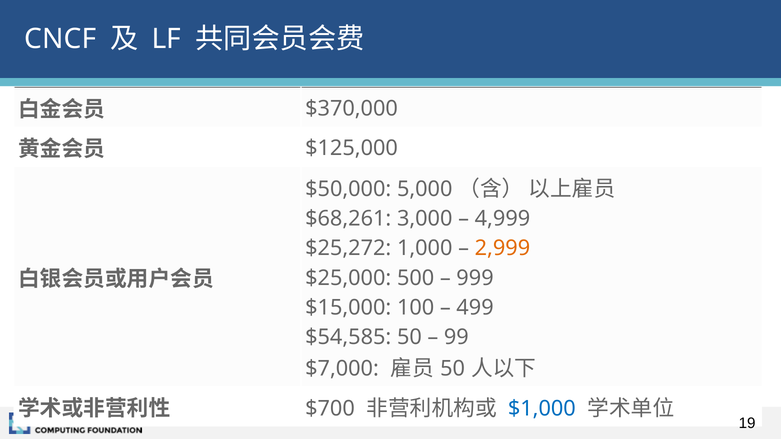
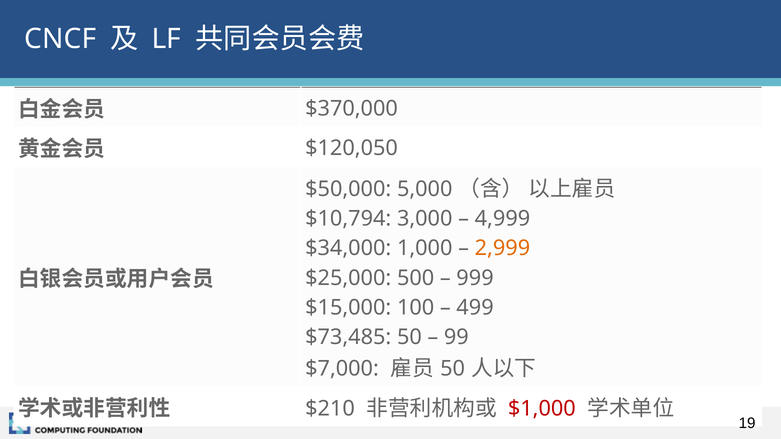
$125,000: $125,000 -> $120,050 (352, 148)
$68,261: $68,261 -> $10,794 (348, 219)
$25,272: $25,272 -> $34,000 (348, 248)
$54,585: $54,585 -> $73,485 (348, 337)
$700: $700 -> $210 (330, 409)
$1,000 colour: blue -> red (542, 409)
